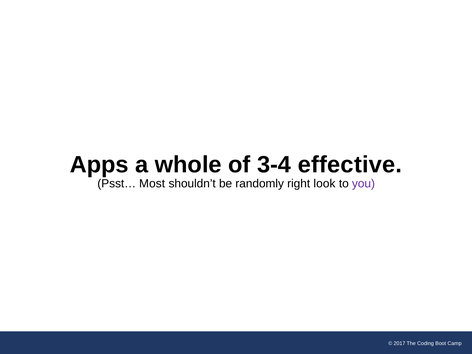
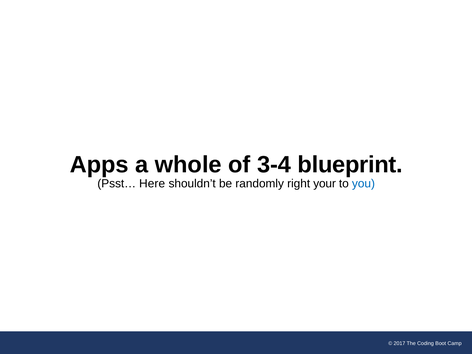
effective: effective -> blueprint (350, 165)
Most: Most -> Here (152, 184)
look: look -> your (325, 184)
you colour: purple -> blue (363, 184)
